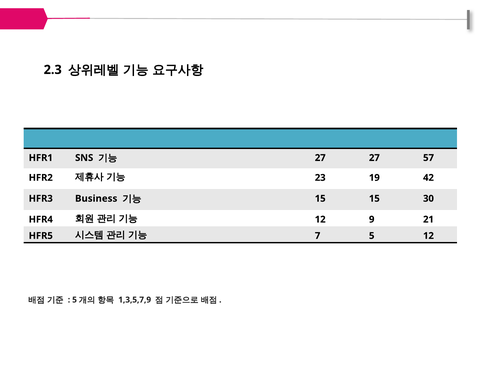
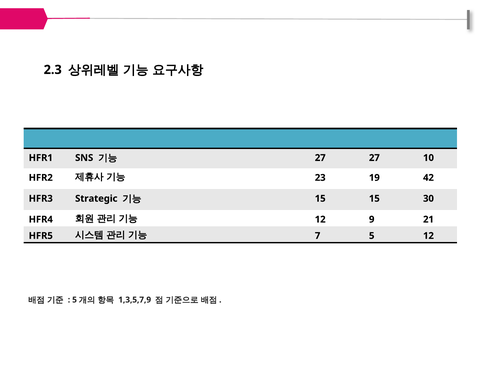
57: 57 -> 10 (429, 158)
Business: Business -> Strategic (96, 199)
